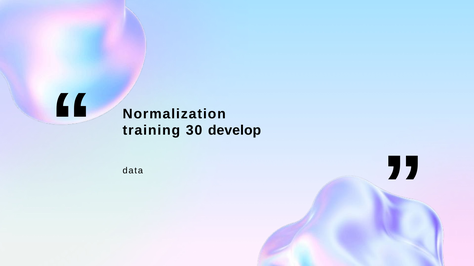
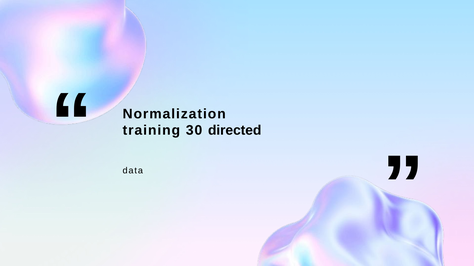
develop: develop -> directed (235, 131)
